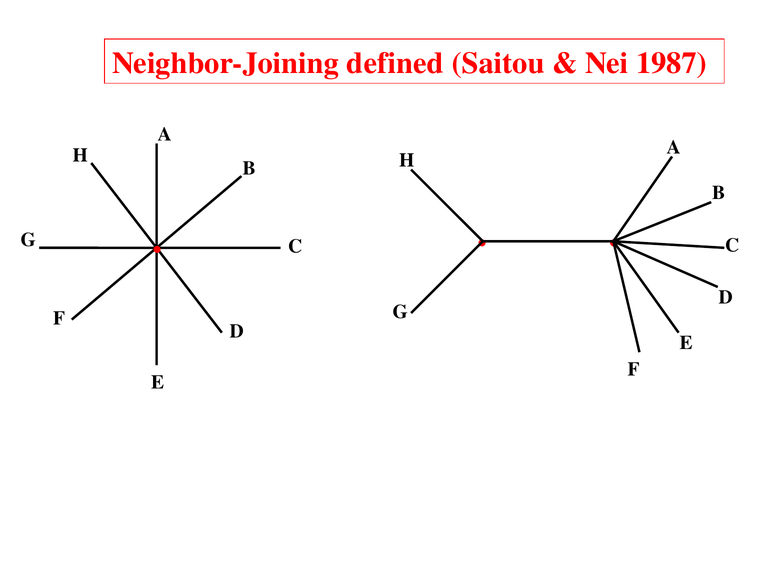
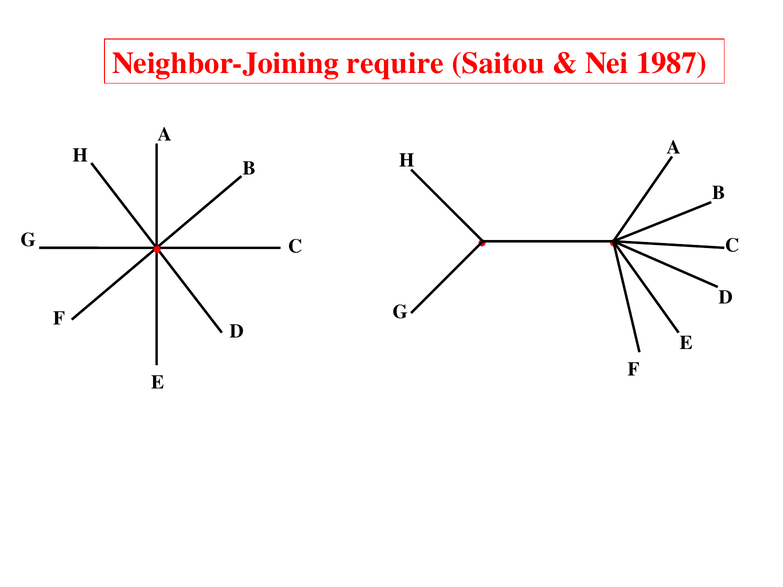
defined: defined -> require (395, 63)
